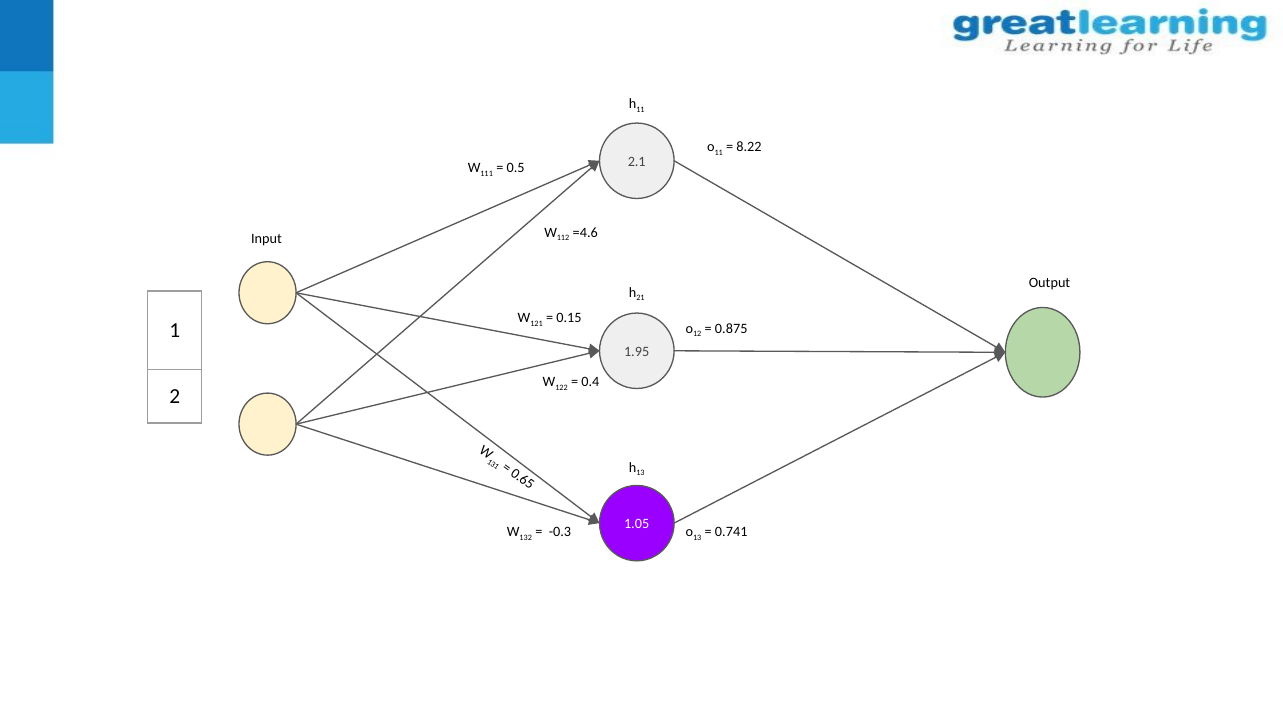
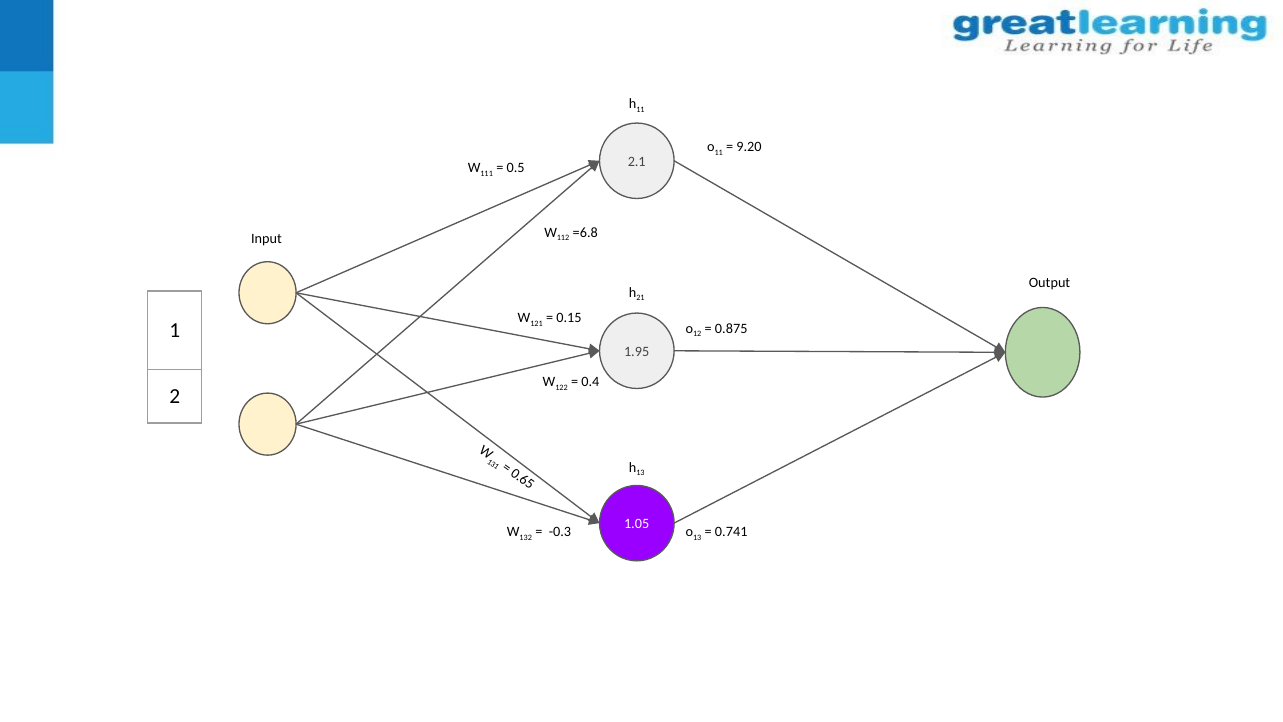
8.22: 8.22 -> 9.20 (749, 147)
=4.6: =4.6 -> =6.8 (585, 232)
